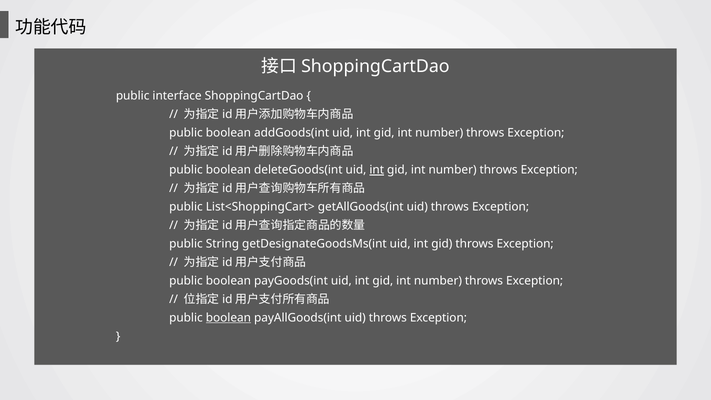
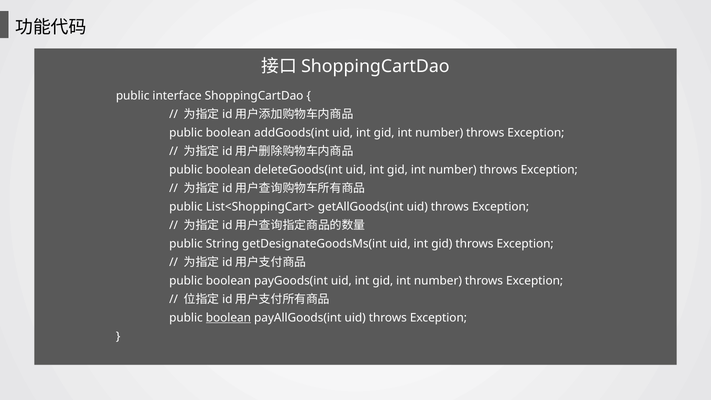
int underline: present -> none (377, 170)
